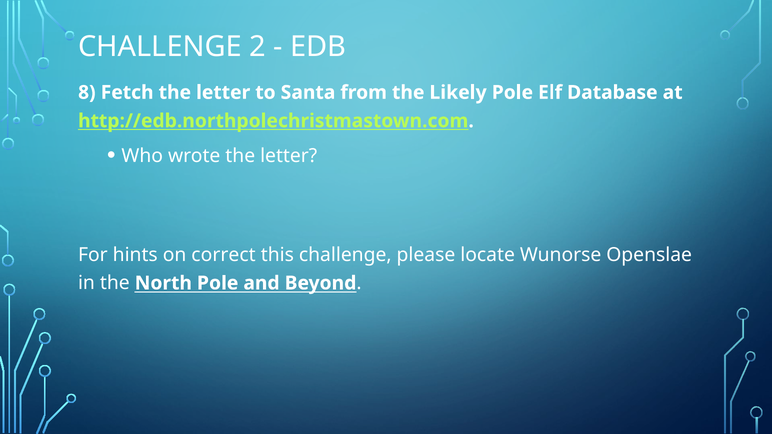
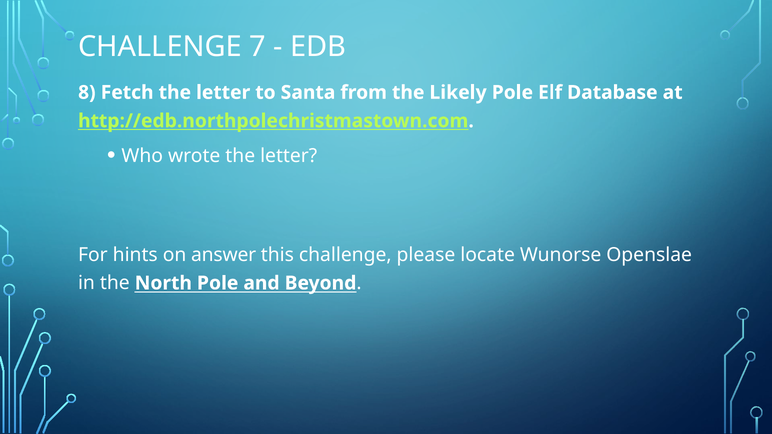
2: 2 -> 7 (258, 47)
correct: correct -> answer (224, 255)
